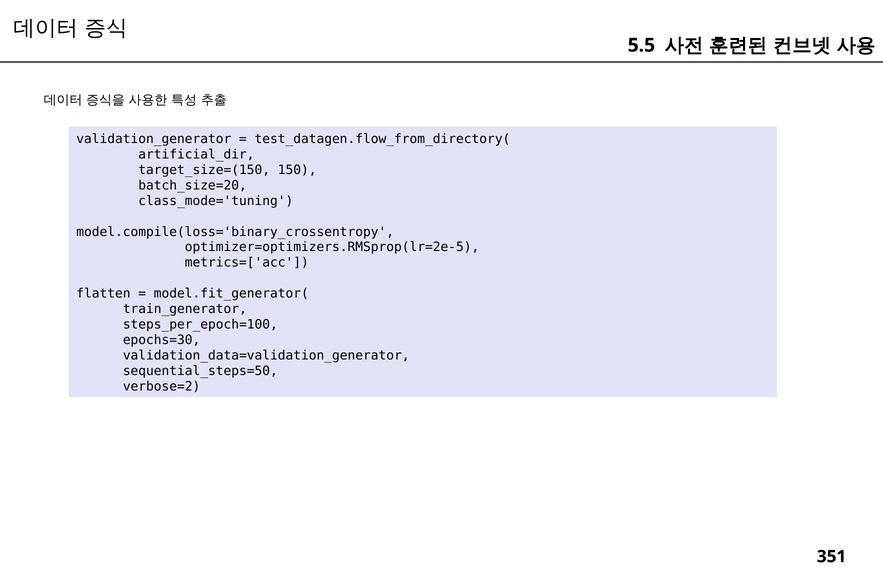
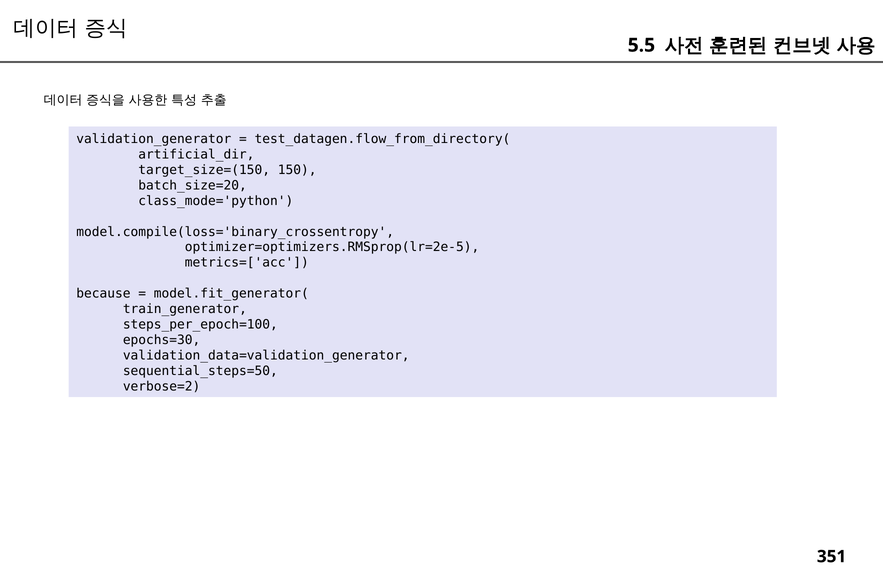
class_mode='tuning: class_mode='tuning -> class_mode='python (216, 201)
flatten: flatten -> because (103, 294)
